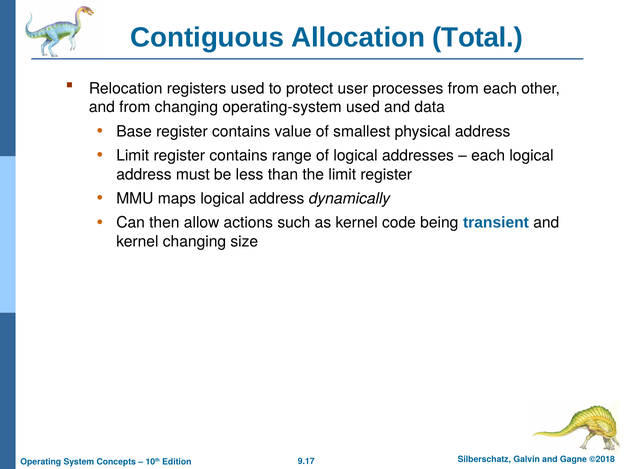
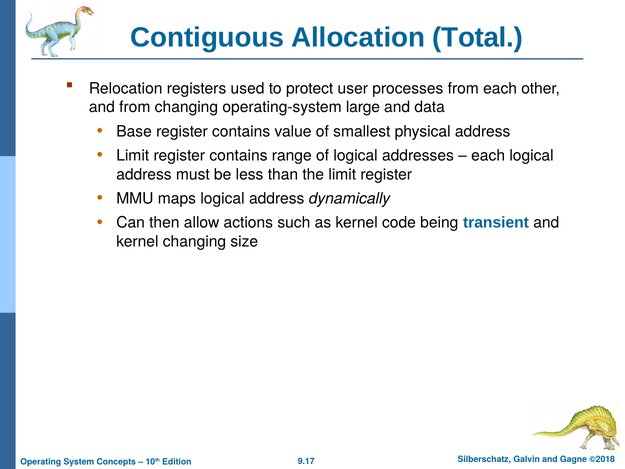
operating-system used: used -> large (363, 107)
